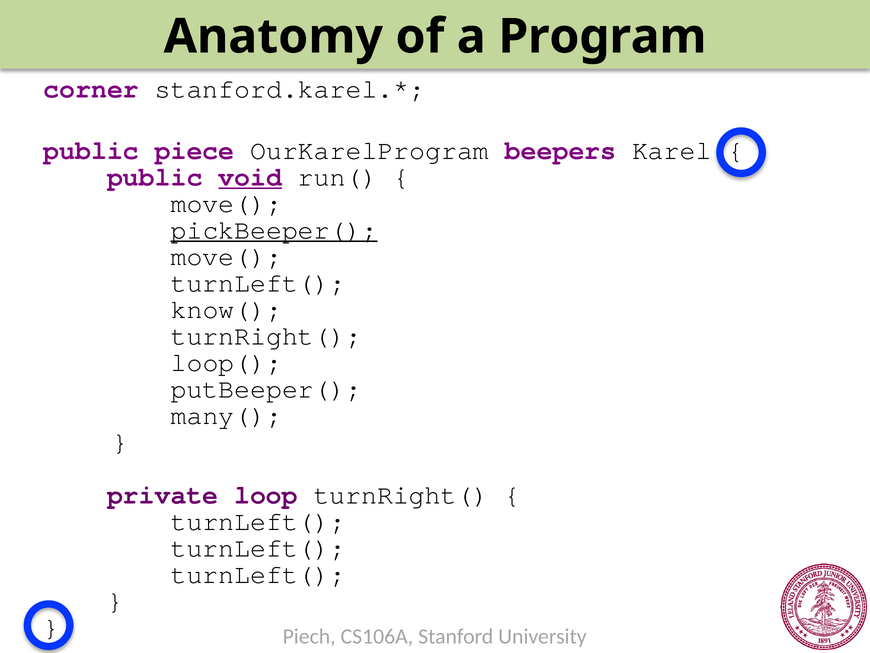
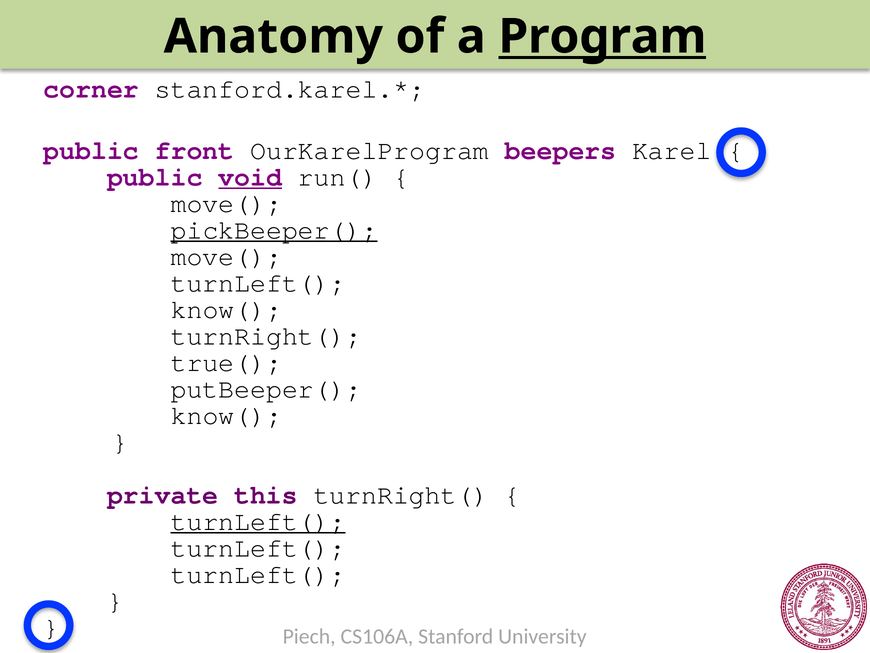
Program underline: none -> present (602, 37)
piece: piece -> front (194, 150)
loop(: loop( -> true( (226, 362)
many(: many( -> know( (226, 415)
loop: loop -> this (266, 495)
turnLeft( underline: none -> present (258, 521)
